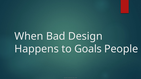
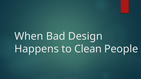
Goals: Goals -> Clean (88, 49)
